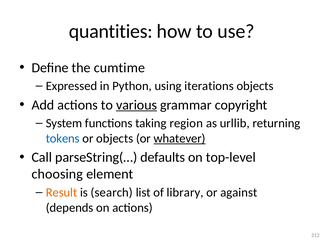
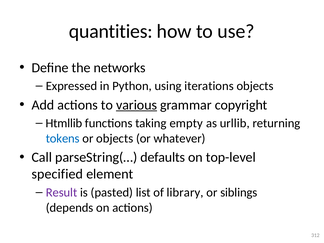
cumtime: cumtime -> networks (120, 68)
System: System -> Htmllib (64, 123)
region: region -> empty (186, 123)
whatever underline: present -> none (180, 138)
choosing: choosing -> specified (57, 174)
Result colour: orange -> purple (62, 192)
search: search -> pasted (112, 192)
against: against -> siblings (239, 192)
